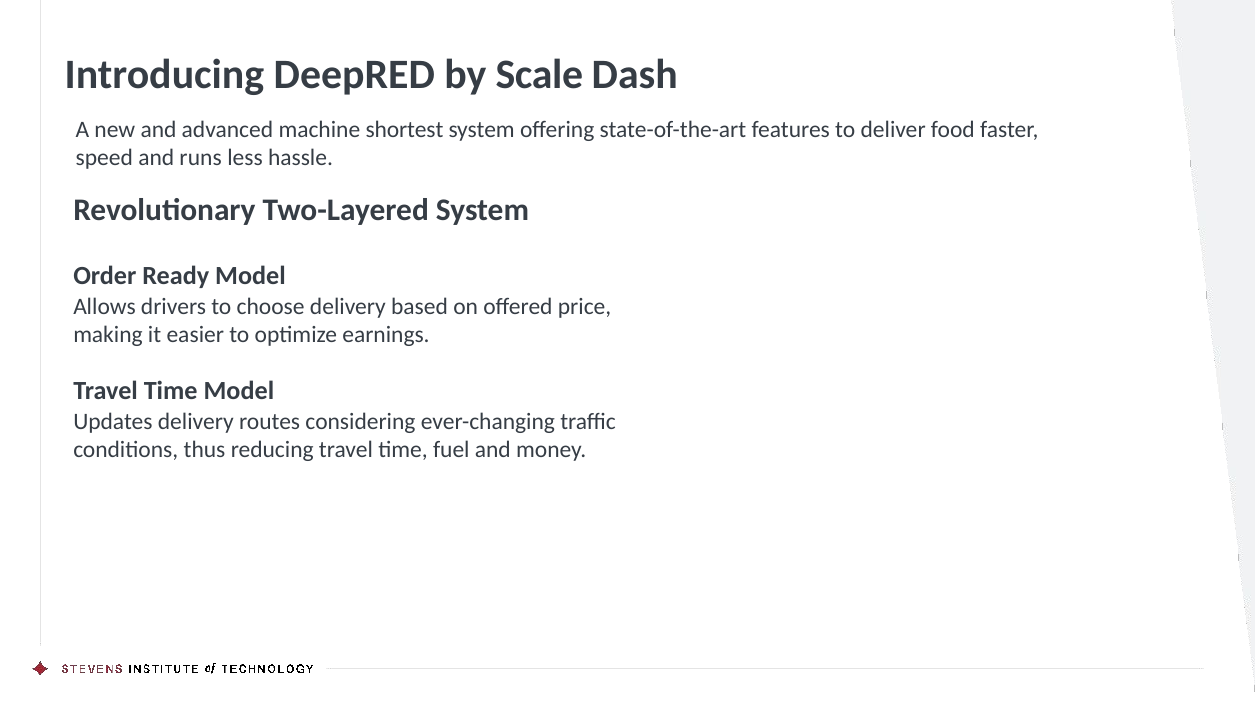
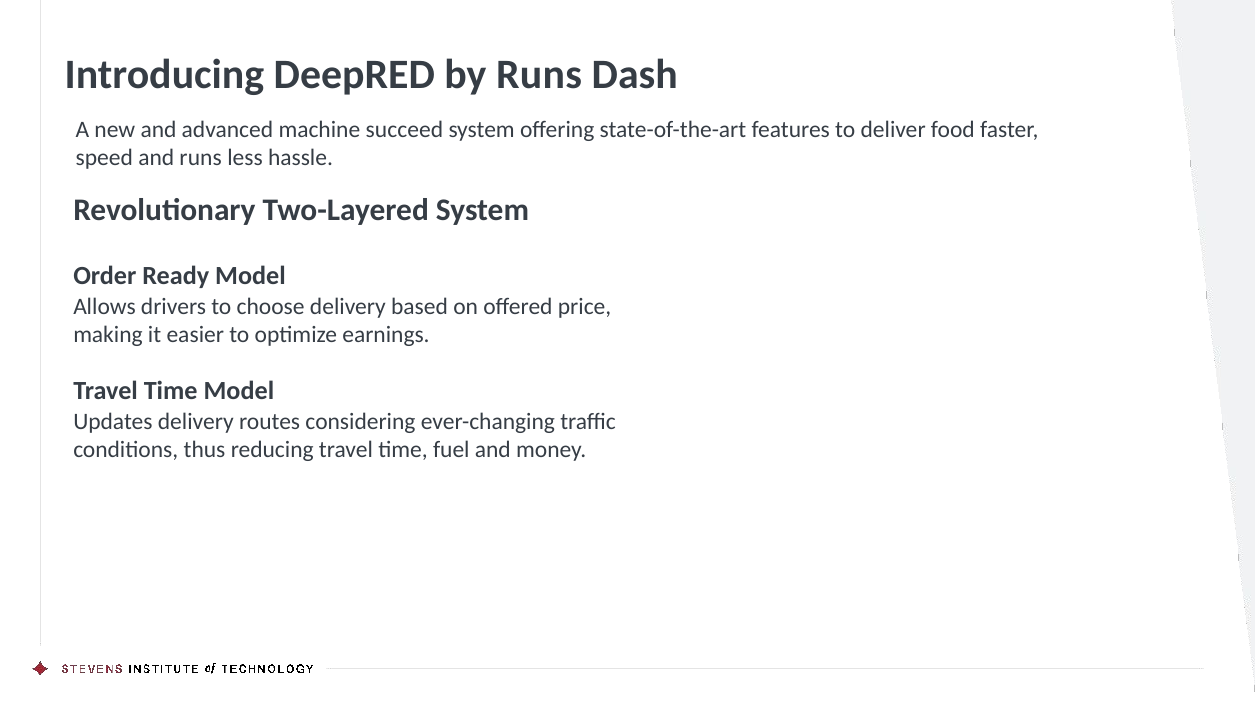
by Scale: Scale -> Runs (539, 75)
shortest: shortest -> succeed (404, 130)
